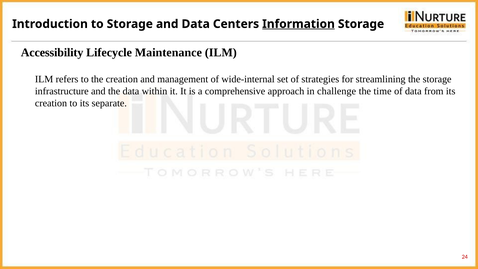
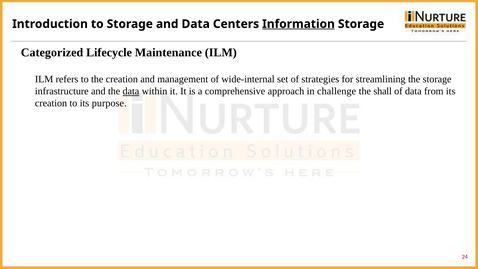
Accessibility: Accessibility -> Categorized (52, 53)
data underline: none -> present (131, 91)
time: time -> shall (383, 91)
separate: separate -> purpose (109, 103)
